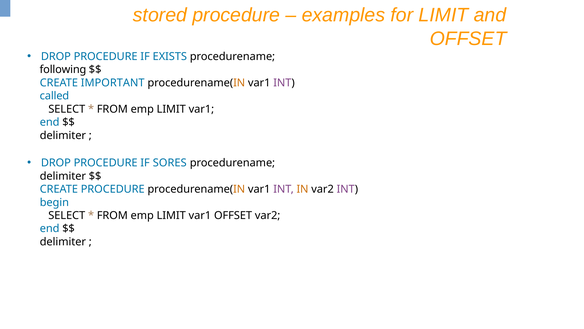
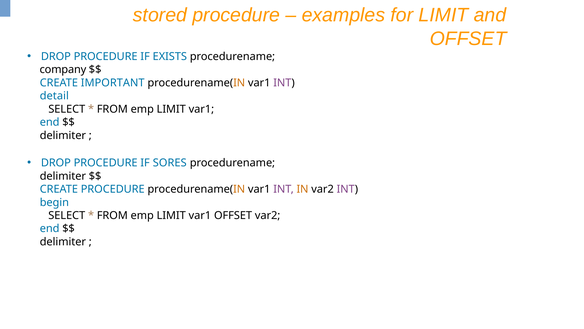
following: following -> company (63, 70)
called: called -> detail (54, 96)
